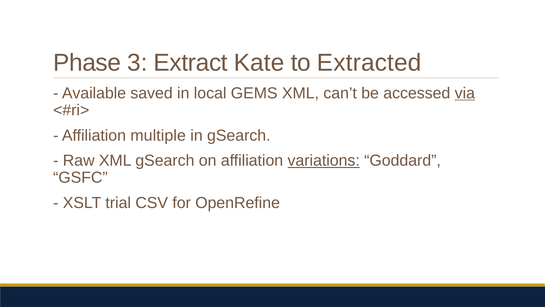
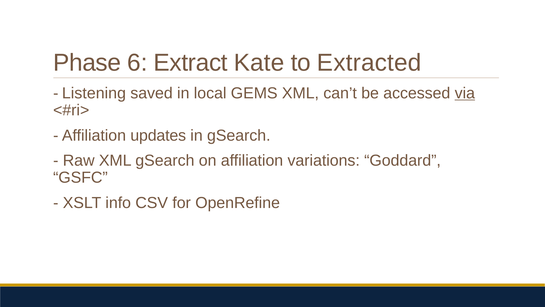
3: 3 -> 6 (137, 63)
Available: Available -> Listening (94, 93)
multiple: multiple -> updates (158, 135)
variations underline: present -> none (324, 160)
trial: trial -> info (118, 203)
